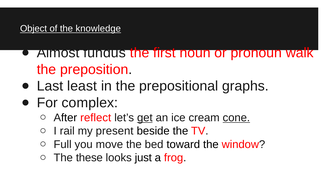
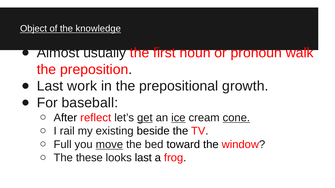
fundus: fundus -> usually (105, 53)
least: least -> work (82, 86)
graphs: graphs -> growth (245, 86)
complex: complex -> baseball (90, 103)
ice underline: none -> present (178, 118)
present: present -> existing (115, 131)
move underline: none -> present (109, 145)
looks just: just -> last (143, 158)
